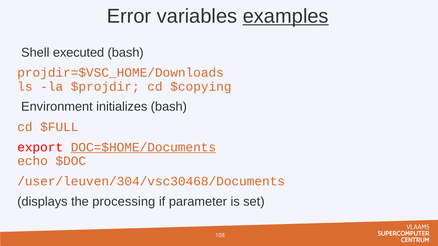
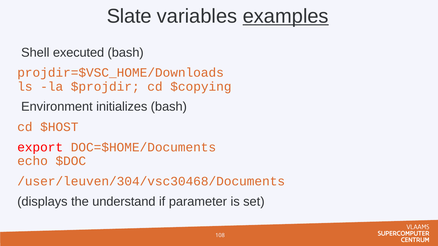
Error: Error -> Slate (129, 16)
$FULL: $FULL -> $HOST (59, 127)
DOC=$HOME/Documents underline: present -> none (143, 147)
processing: processing -> understand (124, 202)
